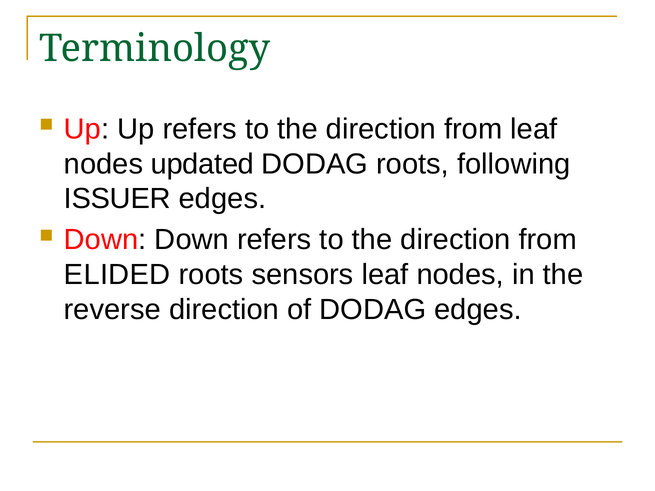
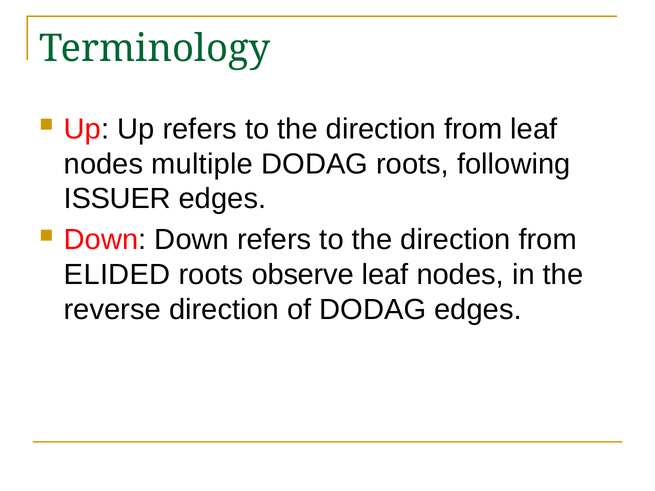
updated: updated -> multiple (202, 164)
sensors: sensors -> observe (303, 275)
